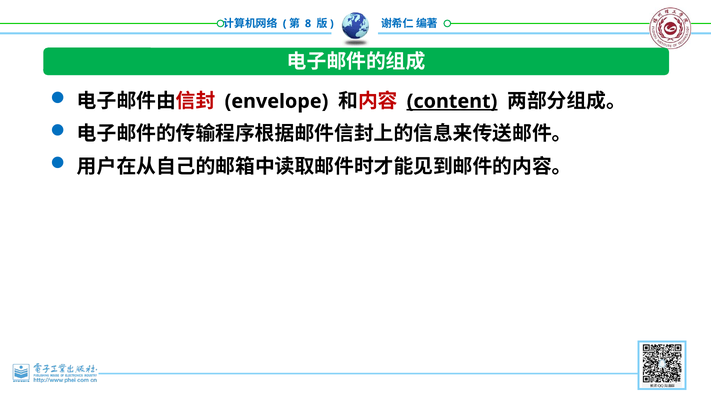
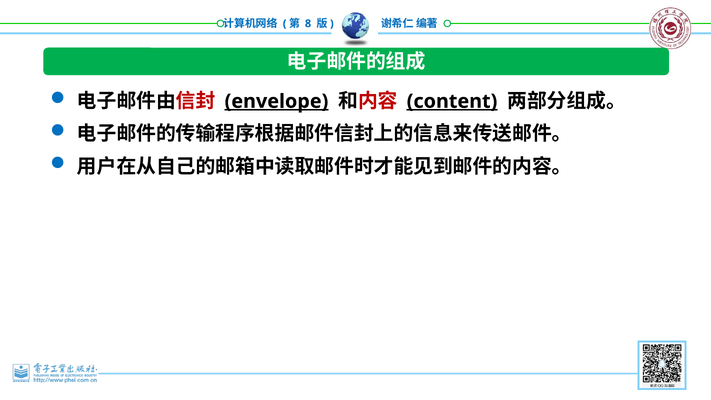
envelope underline: none -> present (276, 101)
